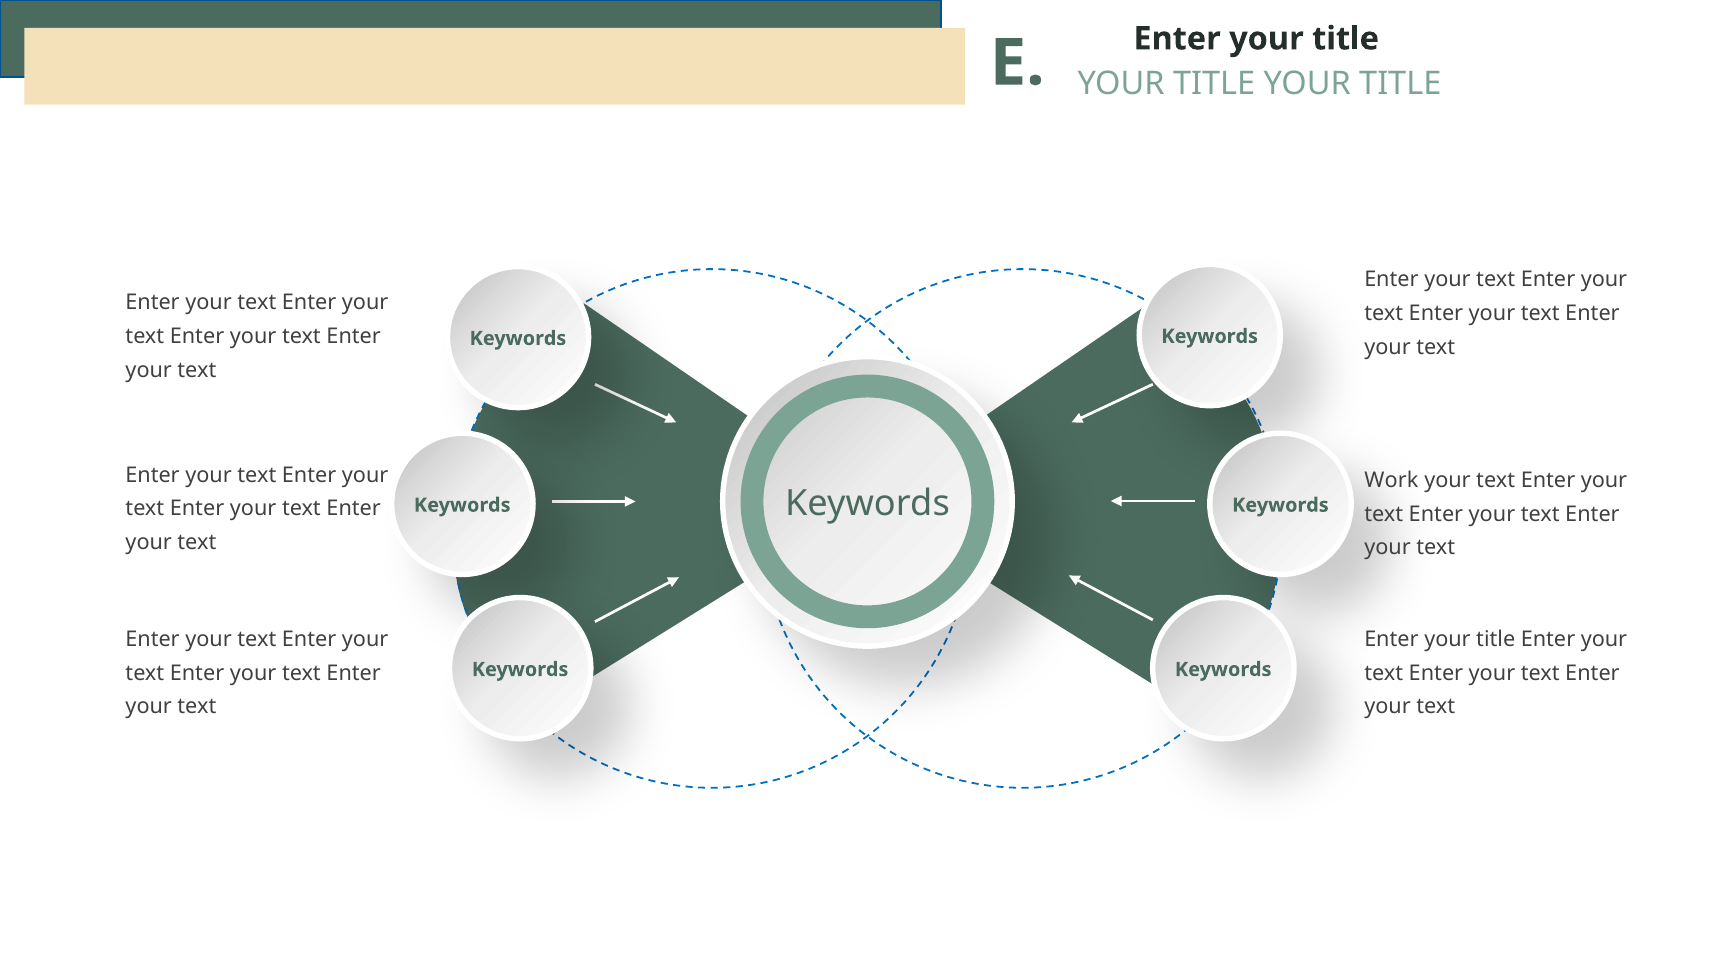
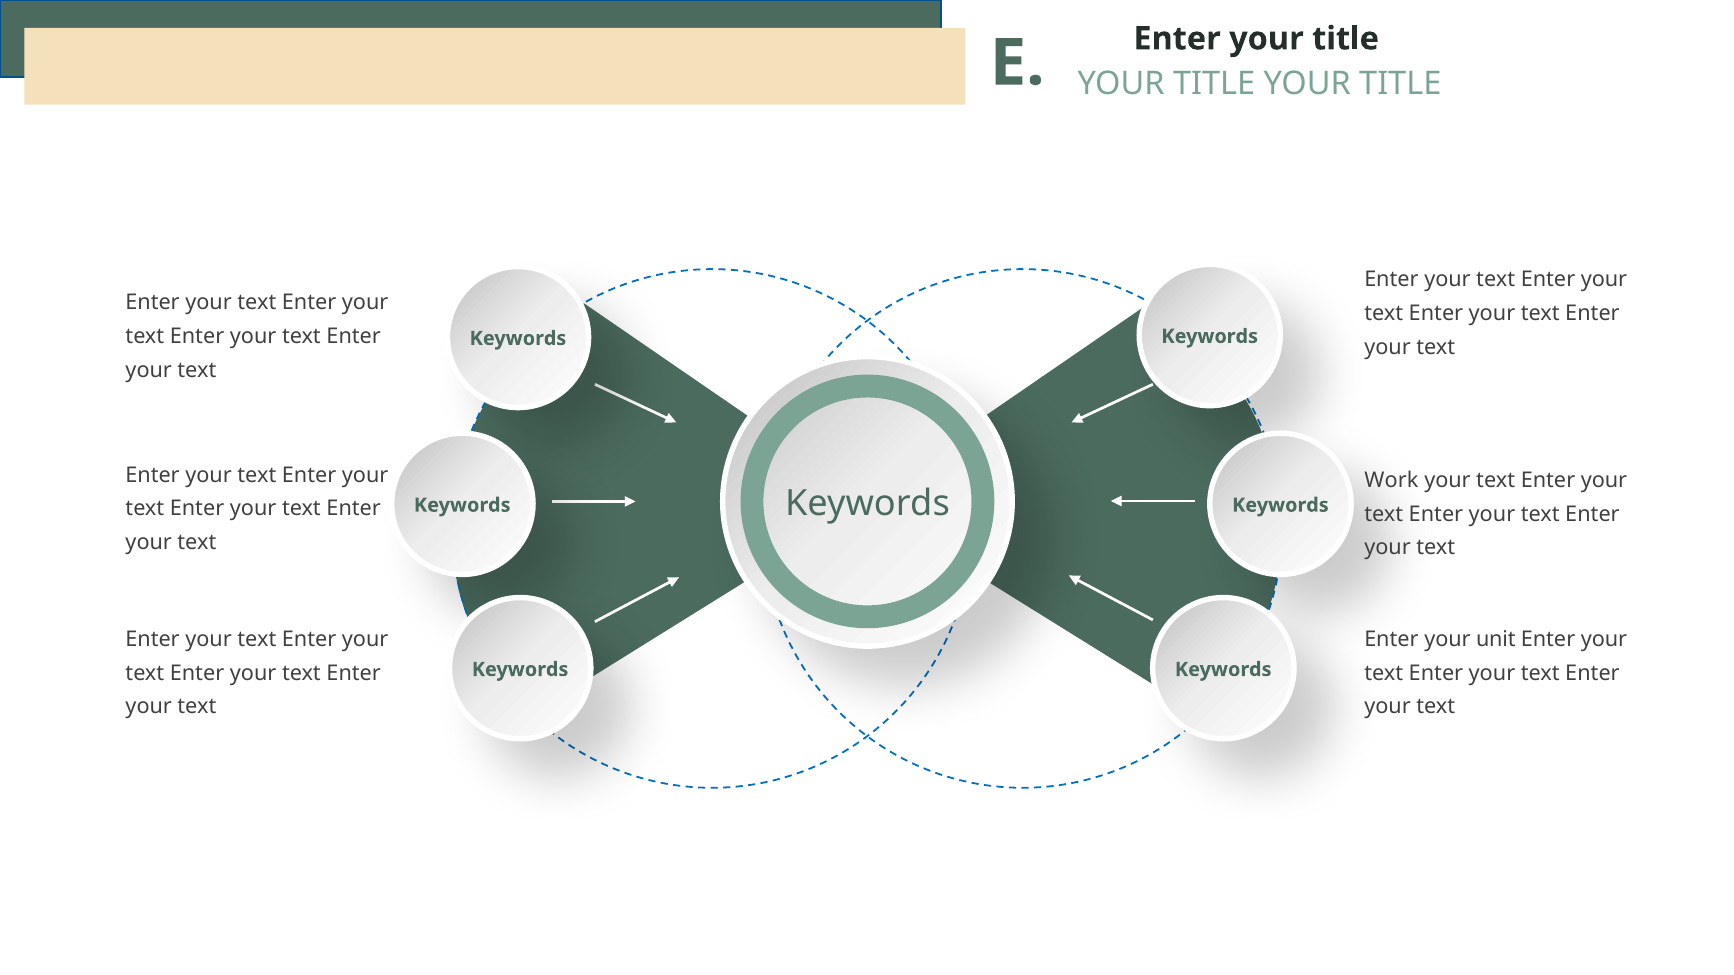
title: title -> unit (1496, 639)
